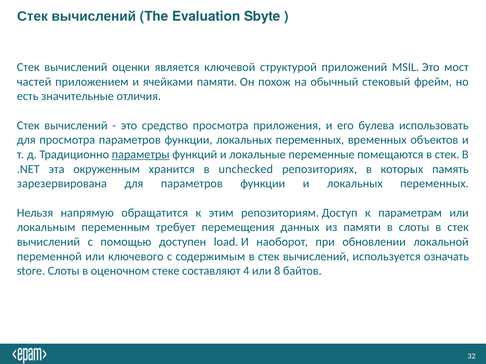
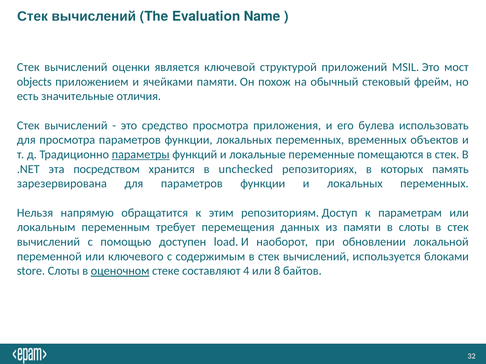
Sbyte: Sbyte -> Name (262, 16)
частей: частей -> objects (34, 82)
окруженным: окруженным -> посредством (107, 169)
означать: означать -> блоками (446, 257)
оценочном underline: none -> present (120, 271)
